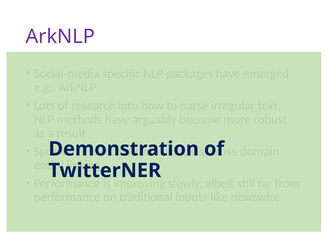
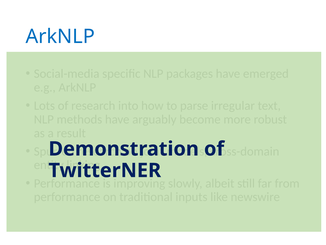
ArkNLP colour: purple -> blue (60, 37)
